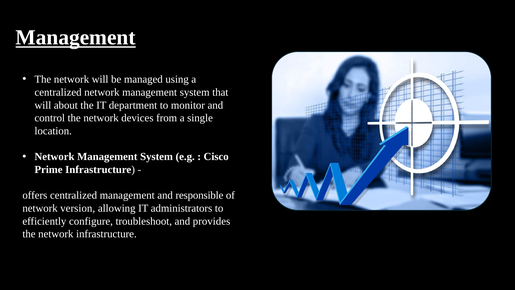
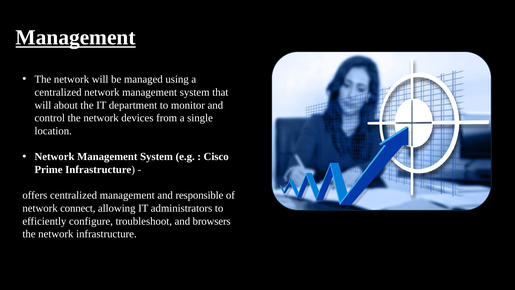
version: version -> connect (78, 208)
provides: provides -> browsers (212, 221)
